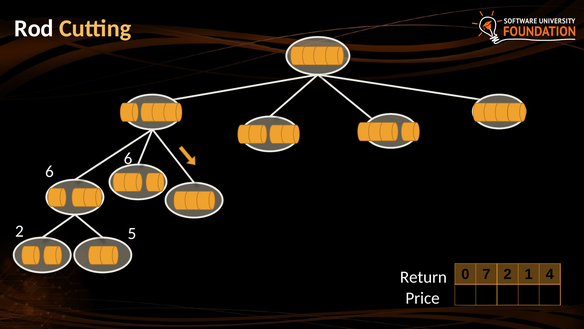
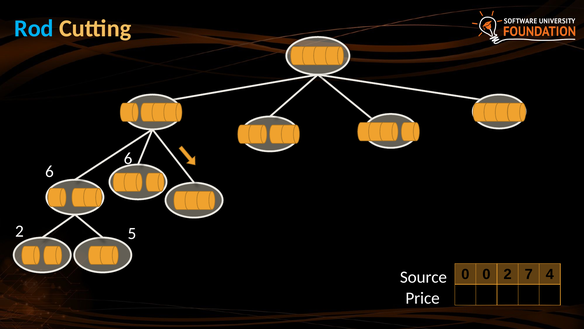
Rod colour: white -> light blue (34, 28)
0 7: 7 -> 0 (486, 274)
2 1: 1 -> 7 (529, 274)
Return: Return -> Source (423, 277)
